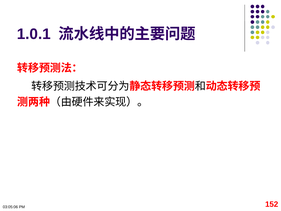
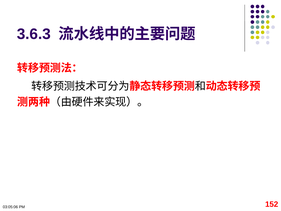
1.0.1: 1.0.1 -> 3.6.3 (34, 34)
